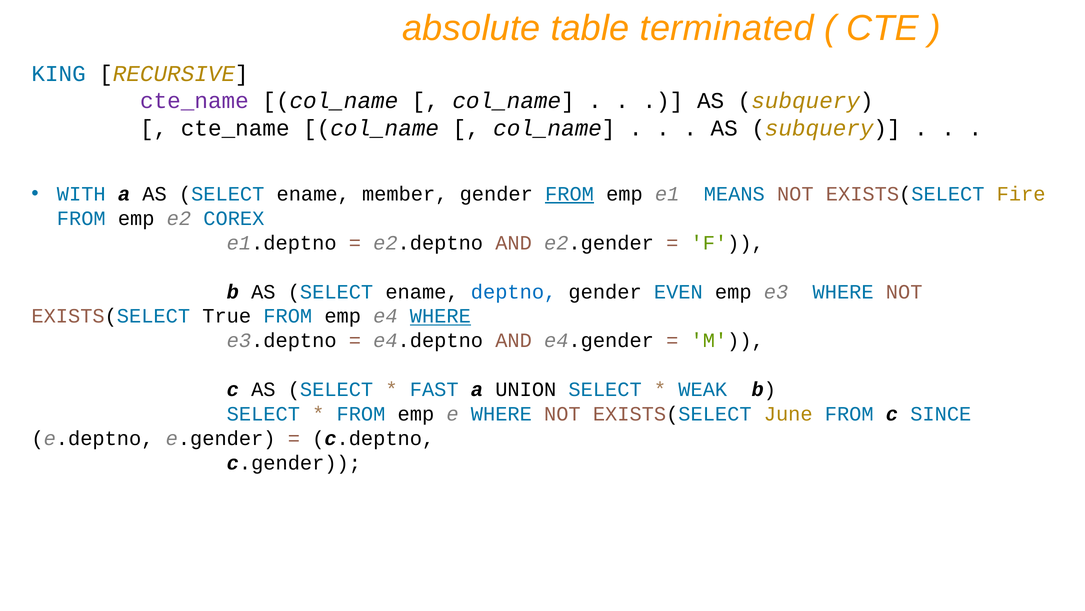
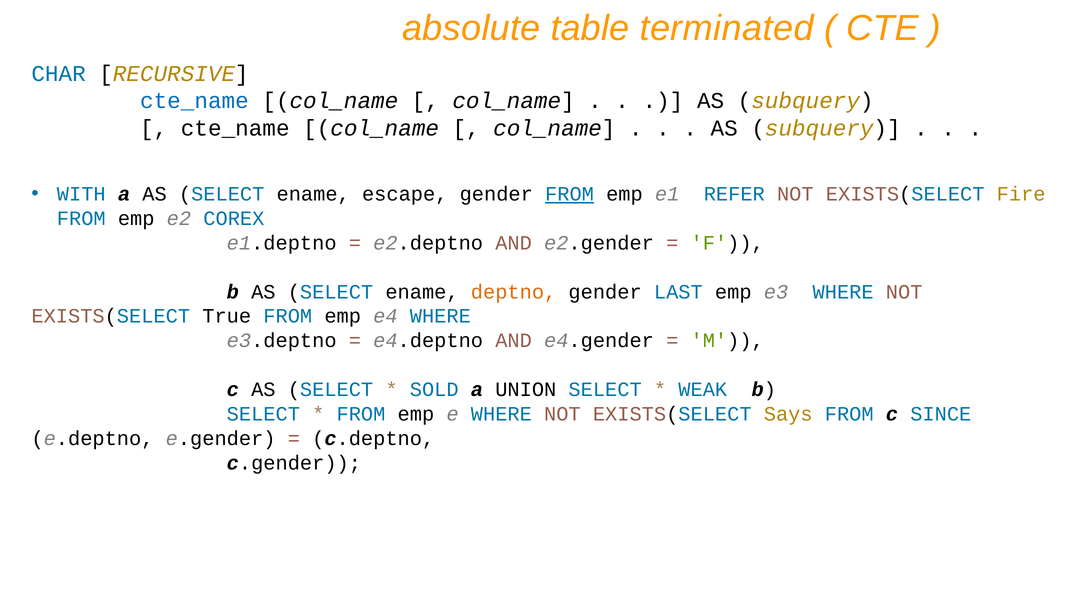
KING: KING -> CHAR (59, 74)
cte_name colour: purple -> blue (194, 101)
member: member -> escape (405, 194)
MEANS: MEANS -> REFER (734, 194)
deptno colour: blue -> orange (514, 291)
EVEN: EVEN -> LAST (678, 291)
WHERE underline: present -> none (440, 316)
FAST: FAST -> SOLD (434, 389)
June: June -> Says (788, 414)
